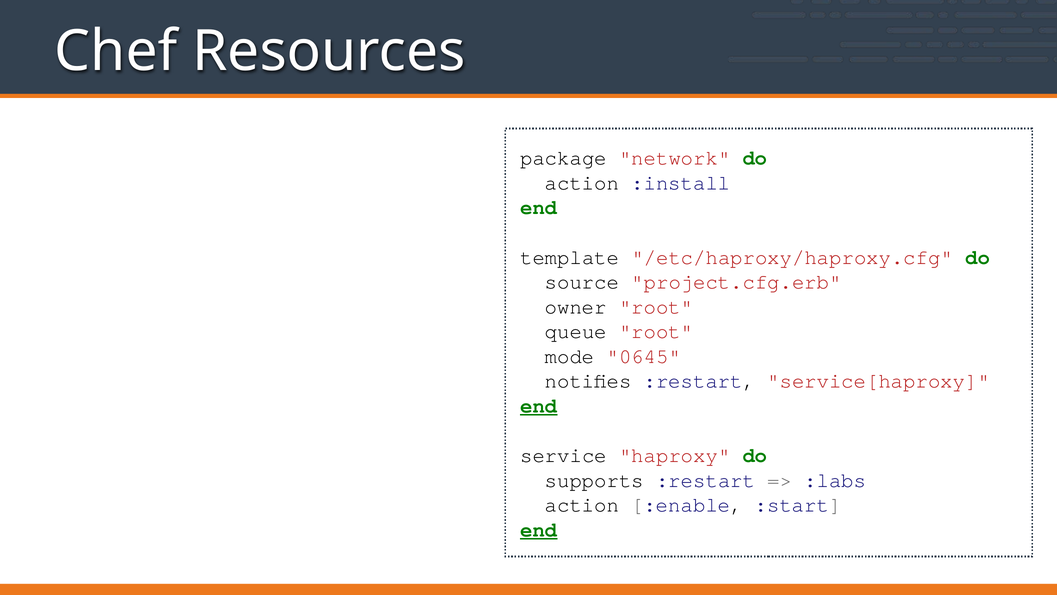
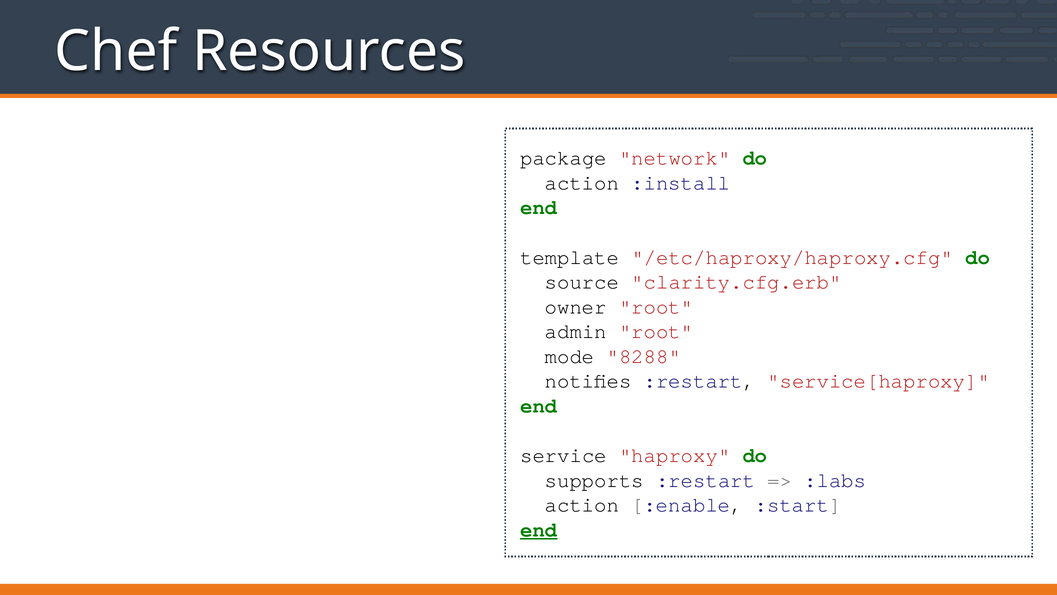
project.cfg.erb: project.cfg.erb -> clarity.cfg.erb (737, 282)
queue: queue -> admin (576, 331)
0645: 0645 -> 8288 (644, 356)
end underline: present -> none (539, 406)
